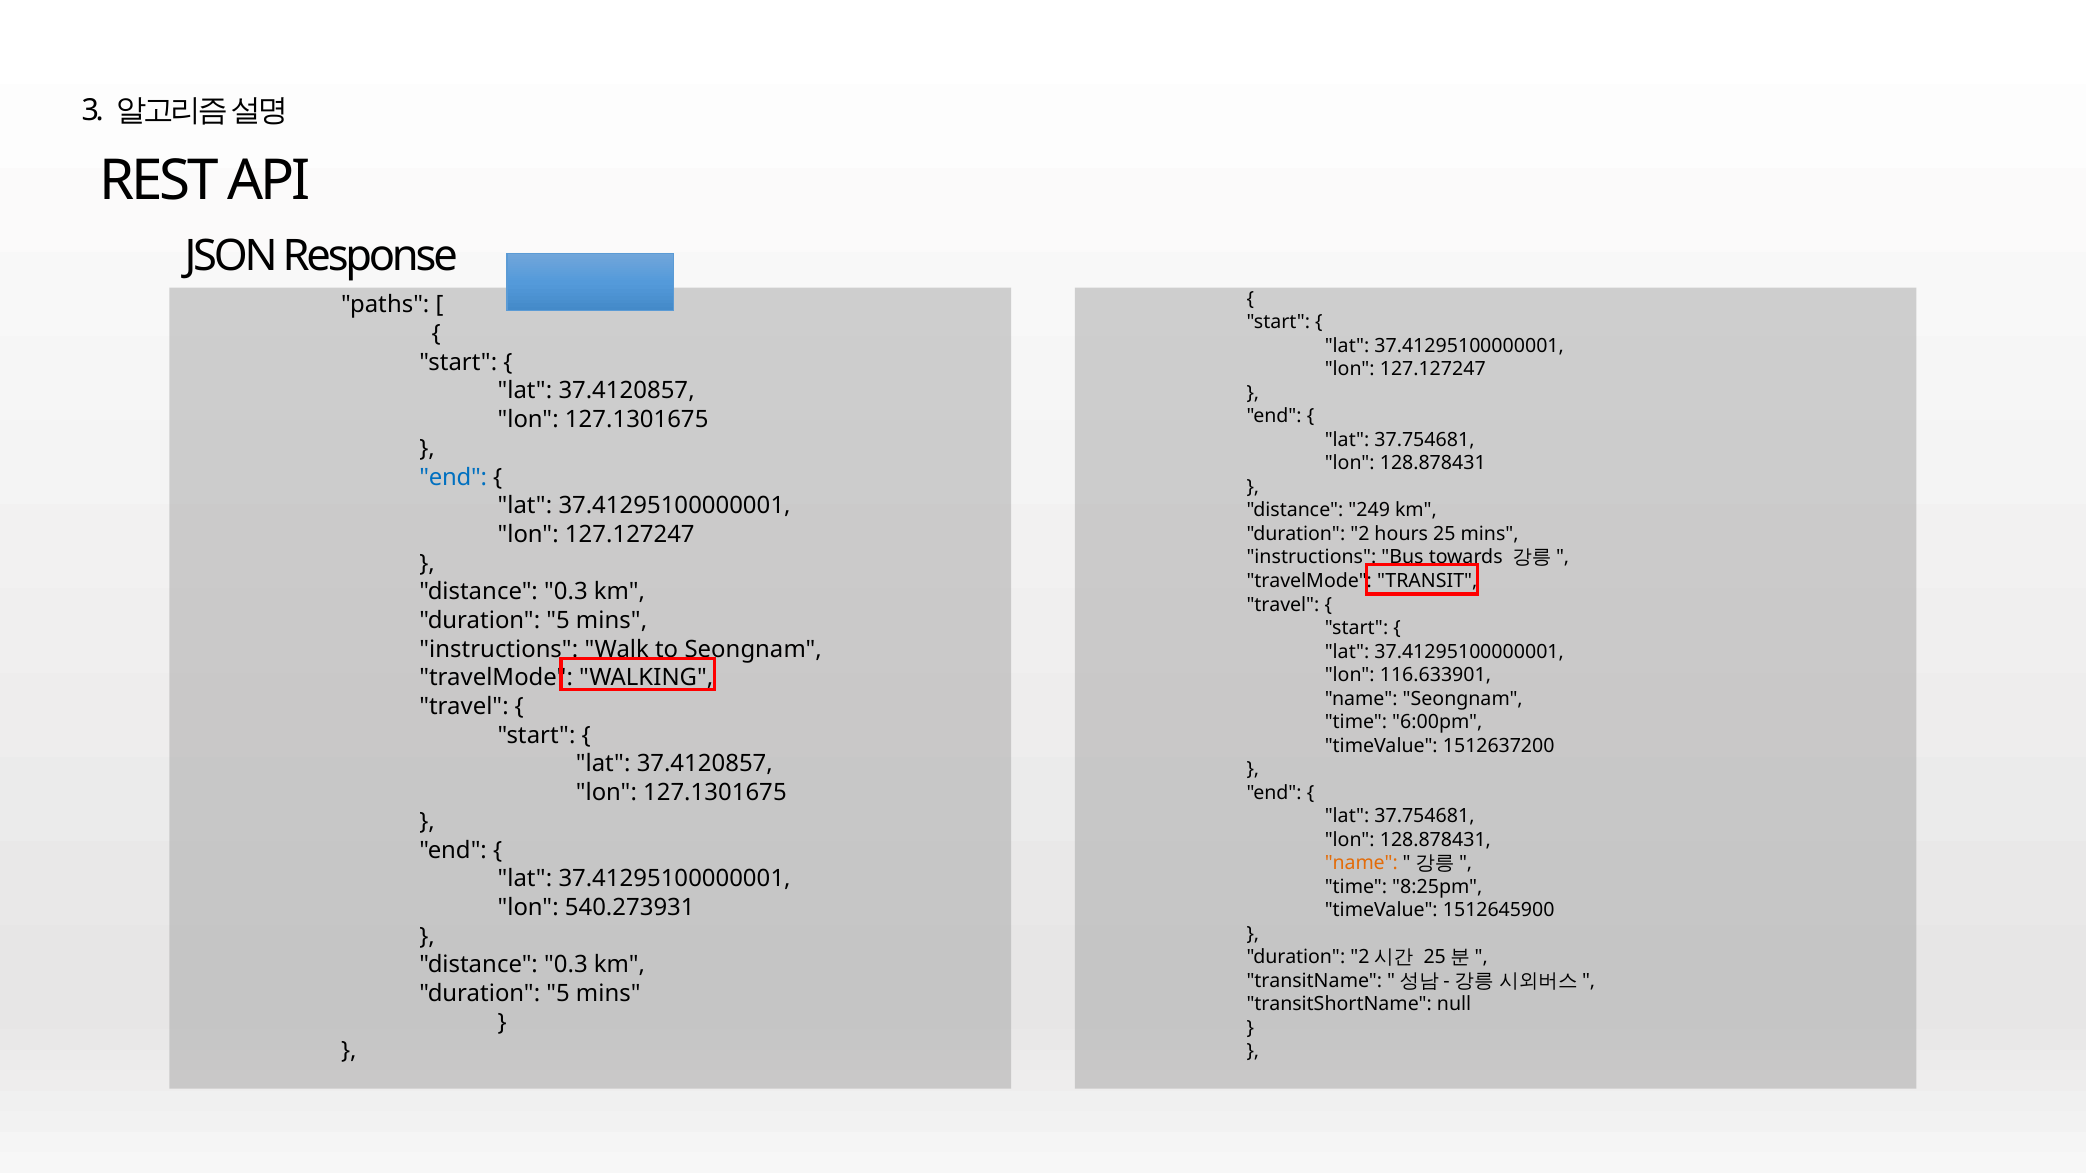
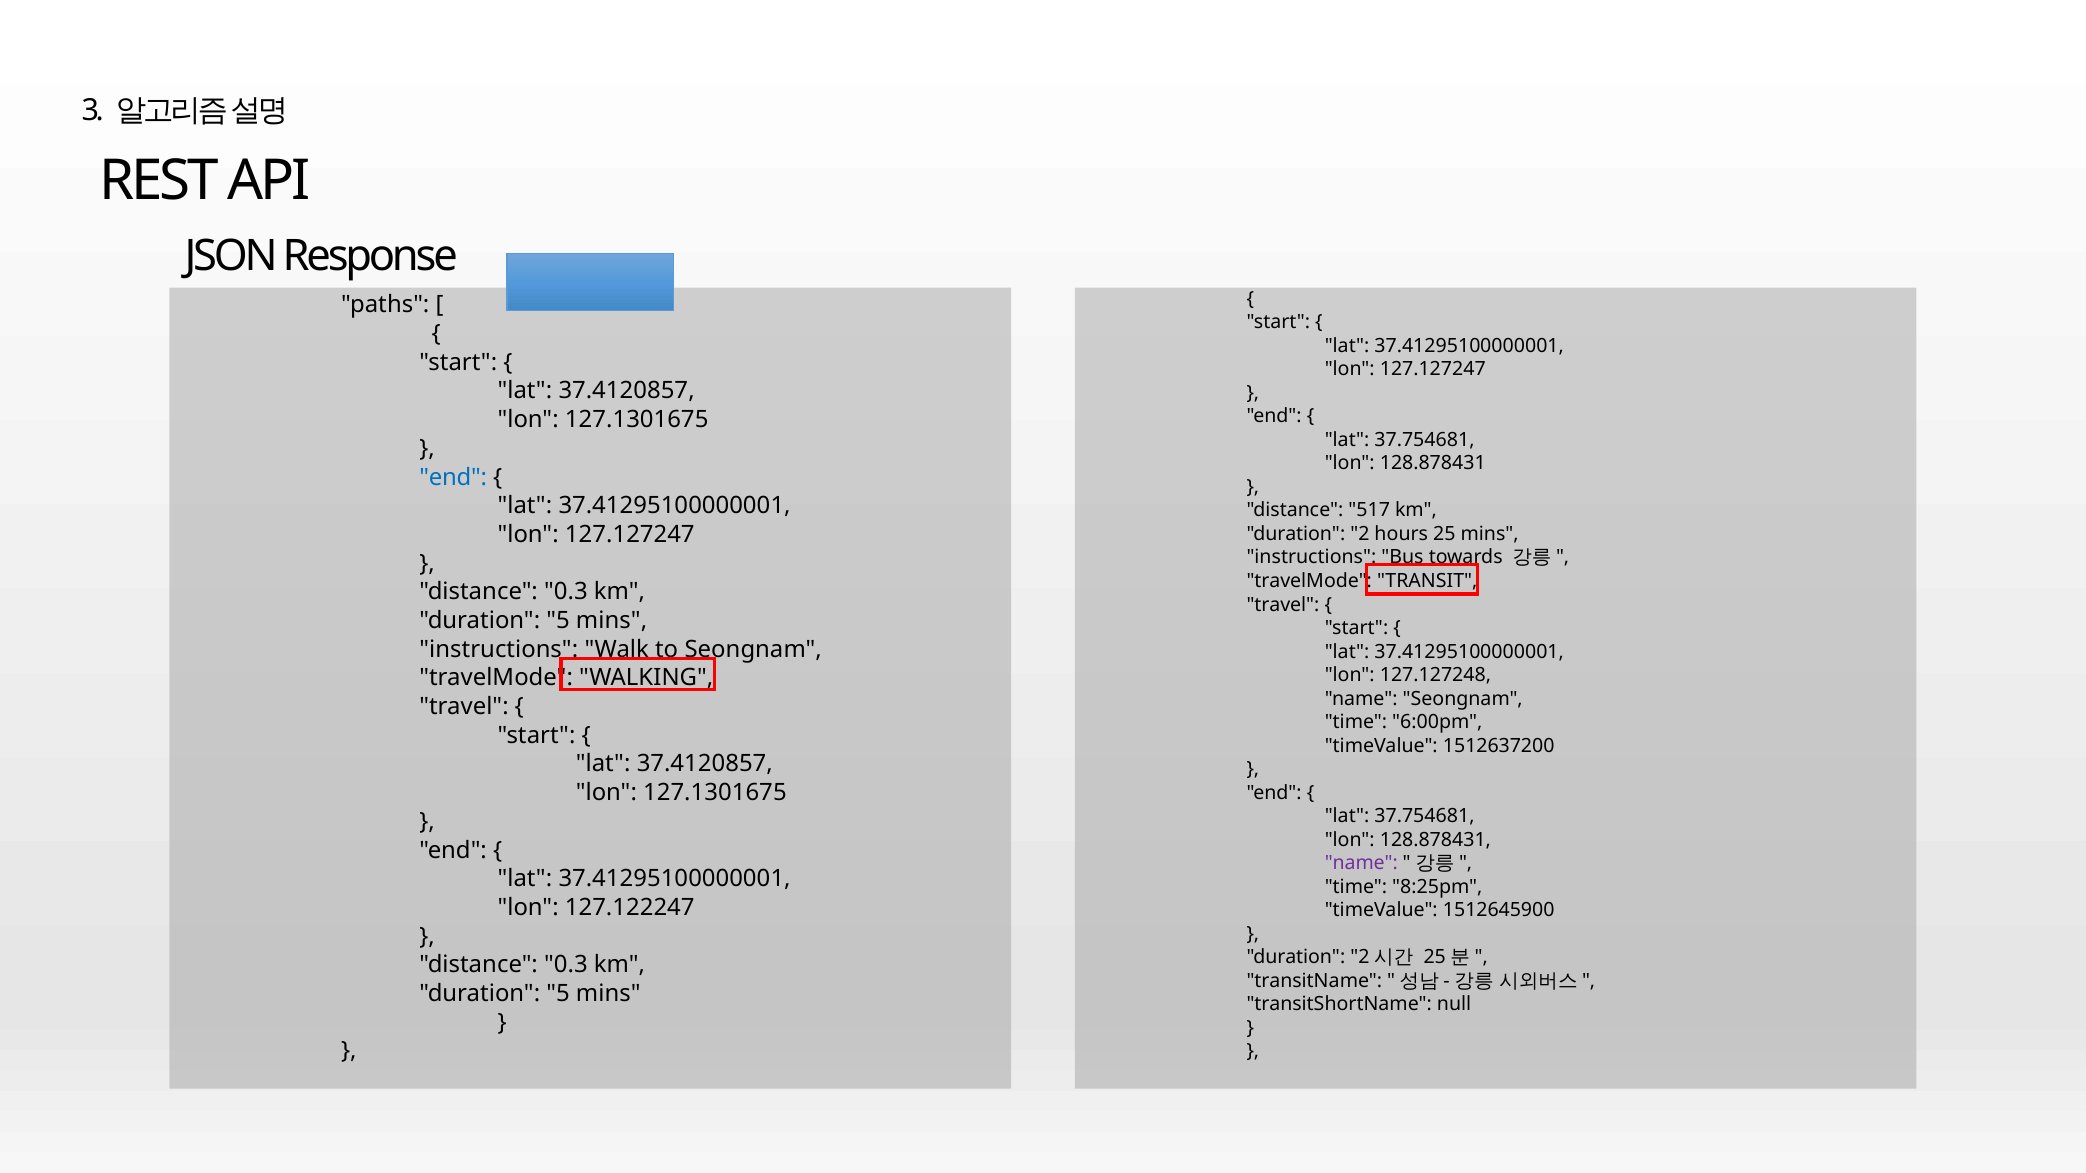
249: 249 -> 517 (1369, 511)
116.633901: 116.633901 -> 127.127248 (1435, 675)
name colour: orange -> purple (1361, 864)
540.273931: 540.273931 -> 127.122247 (630, 908)
